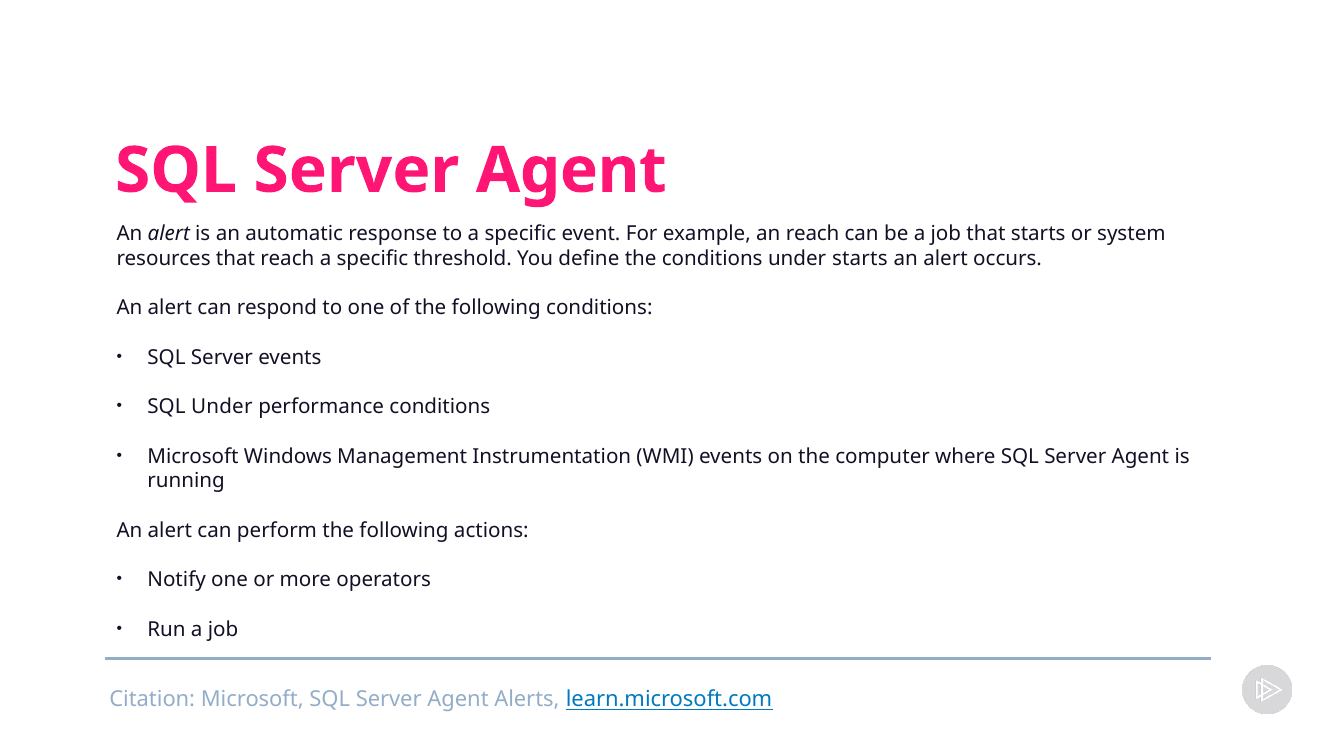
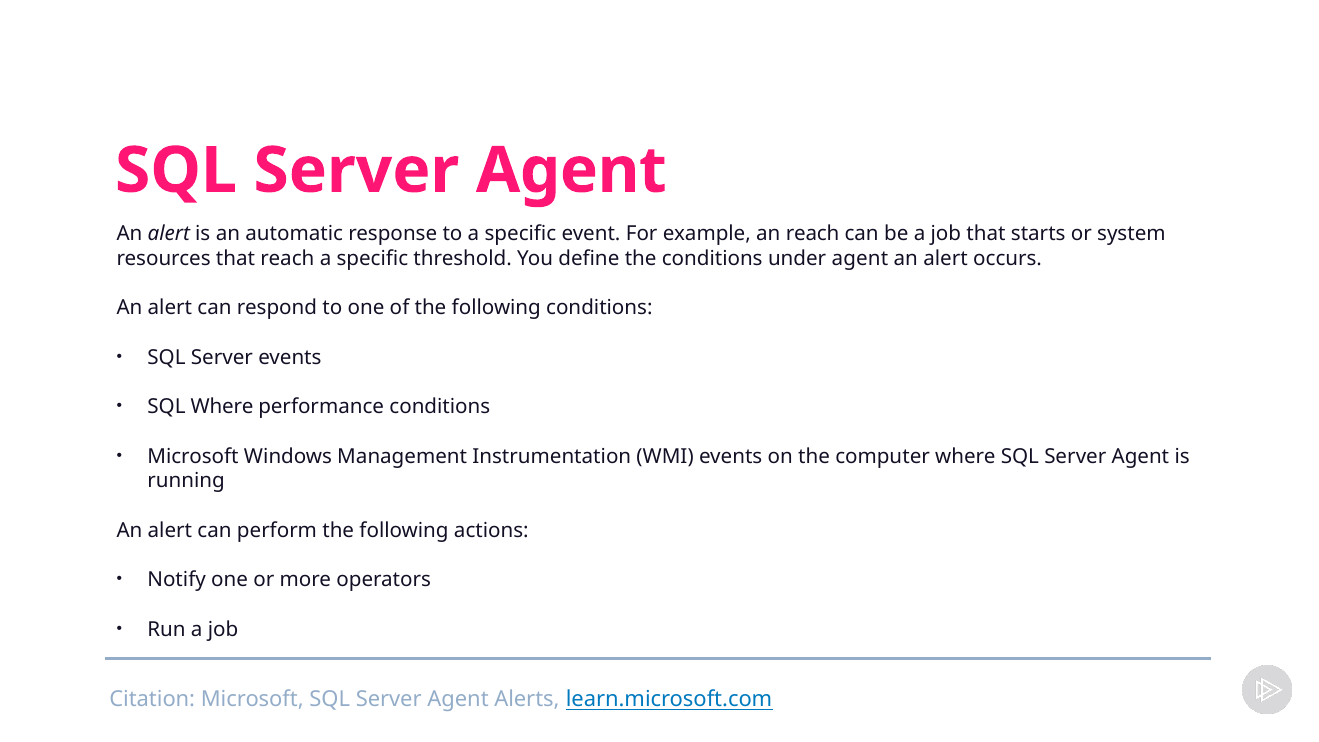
under starts: starts -> agent (860, 259)
SQL Under: Under -> Where (222, 407)
